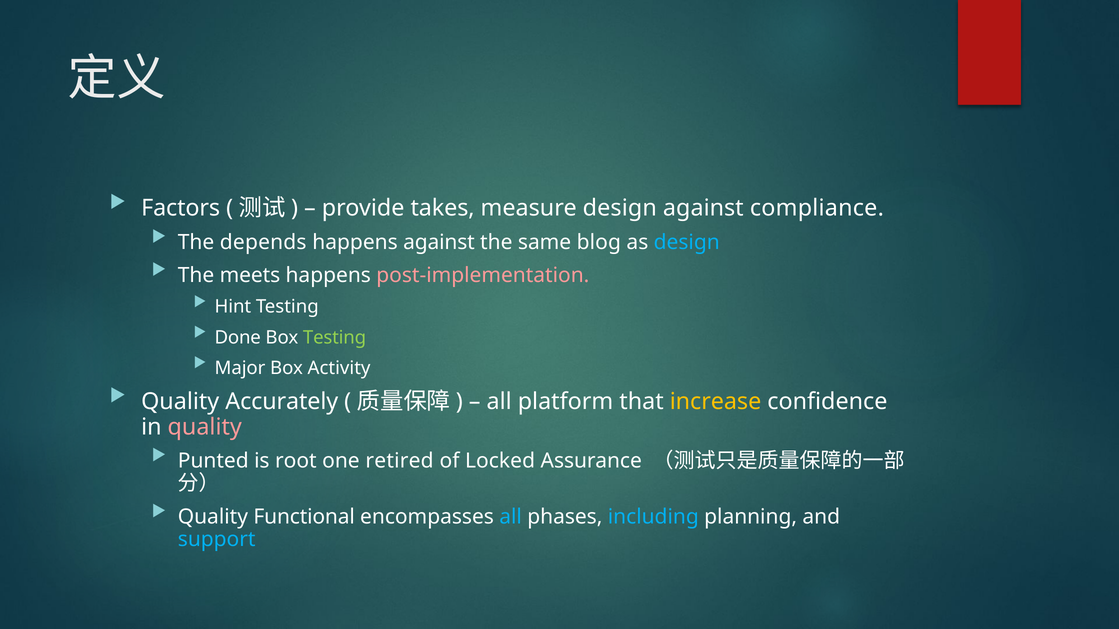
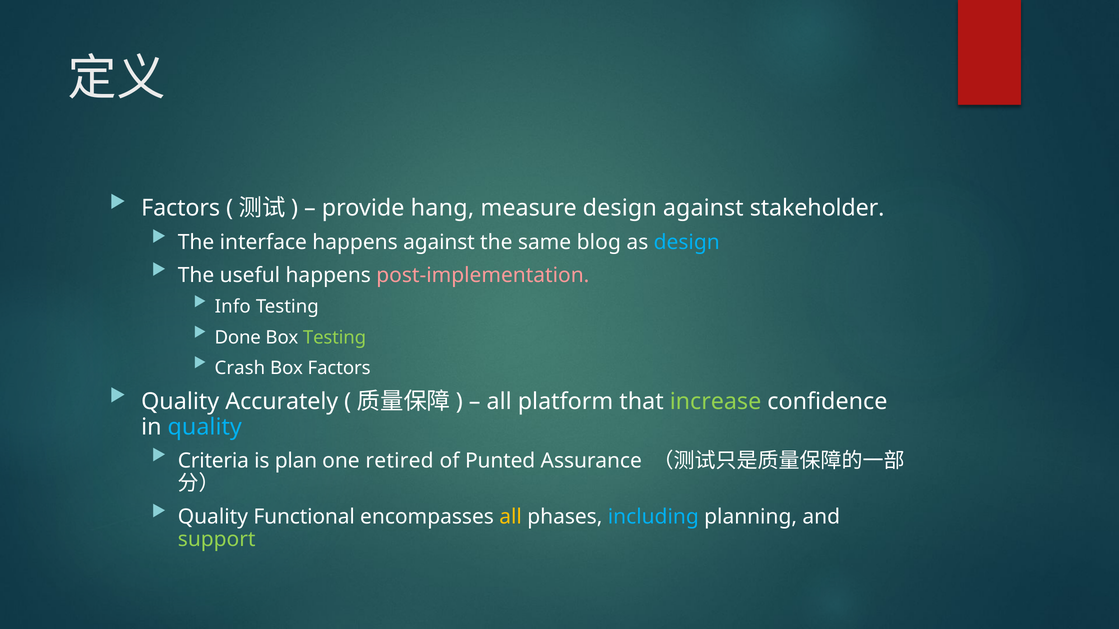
takes: takes -> hang (442, 208)
compliance: compliance -> stakeholder (817, 208)
depends: depends -> interface (263, 242)
meets: meets -> useful (250, 275)
Hint: Hint -> Info (233, 307)
Major: Major -> Crash (240, 368)
Box Activity: Activity -> Factors (339, 368)
increase colour: yellow -> light green (716, 402)
quality colour: pink -> light blue (205, 427)
Punted: Punted -> Criteria (213, 461)
root: root -> plan (296, 461)
Locked: Locked -> Punted (500, 461)
all colour: light blue -> yellow (511, 517)
support colour: light blue -> light green (217, 540)
